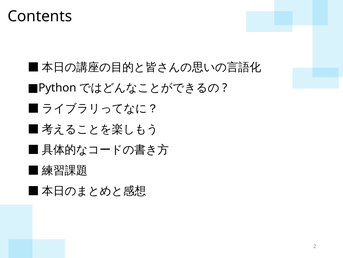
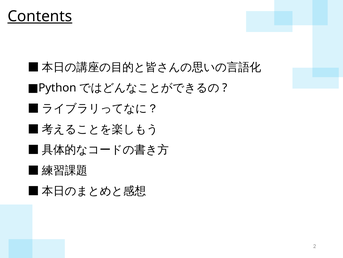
Contents underline: none -> present (40, 16)
